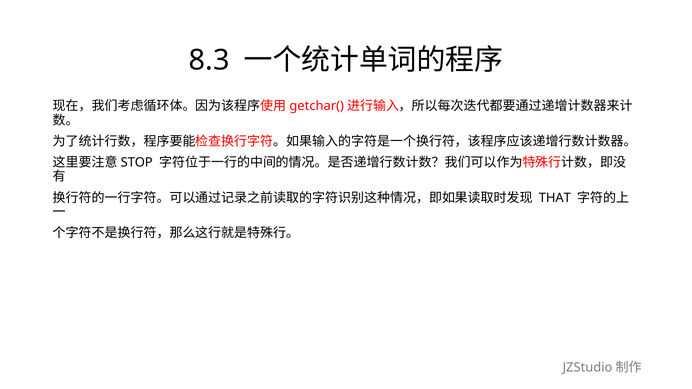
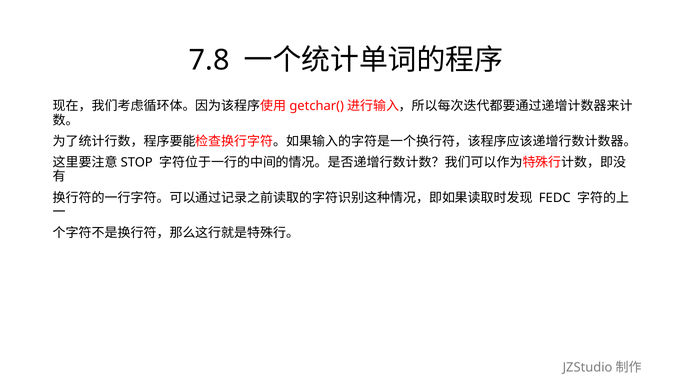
8.3: 8.3 -> 7.8 (209, 60)
THAT: THAT -> FEDC (555, 198)
